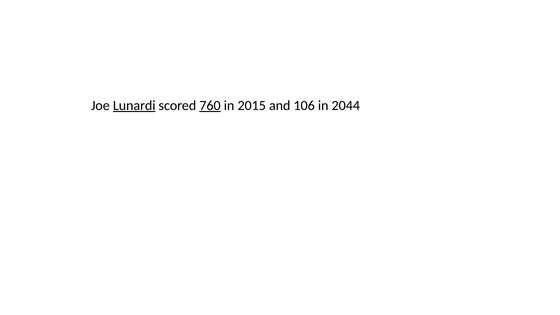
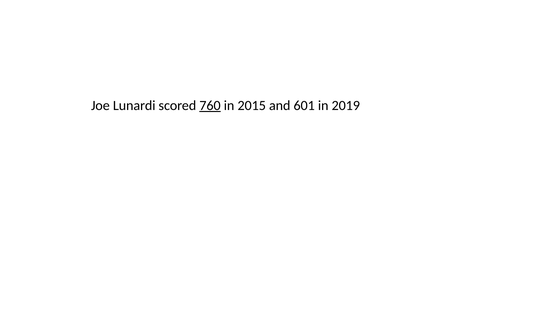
Lunardi underline: present -> none (134, 106)
106: 106 -> 601 (304, 106)
2044: 2044 -> 2019 (346, 106)
